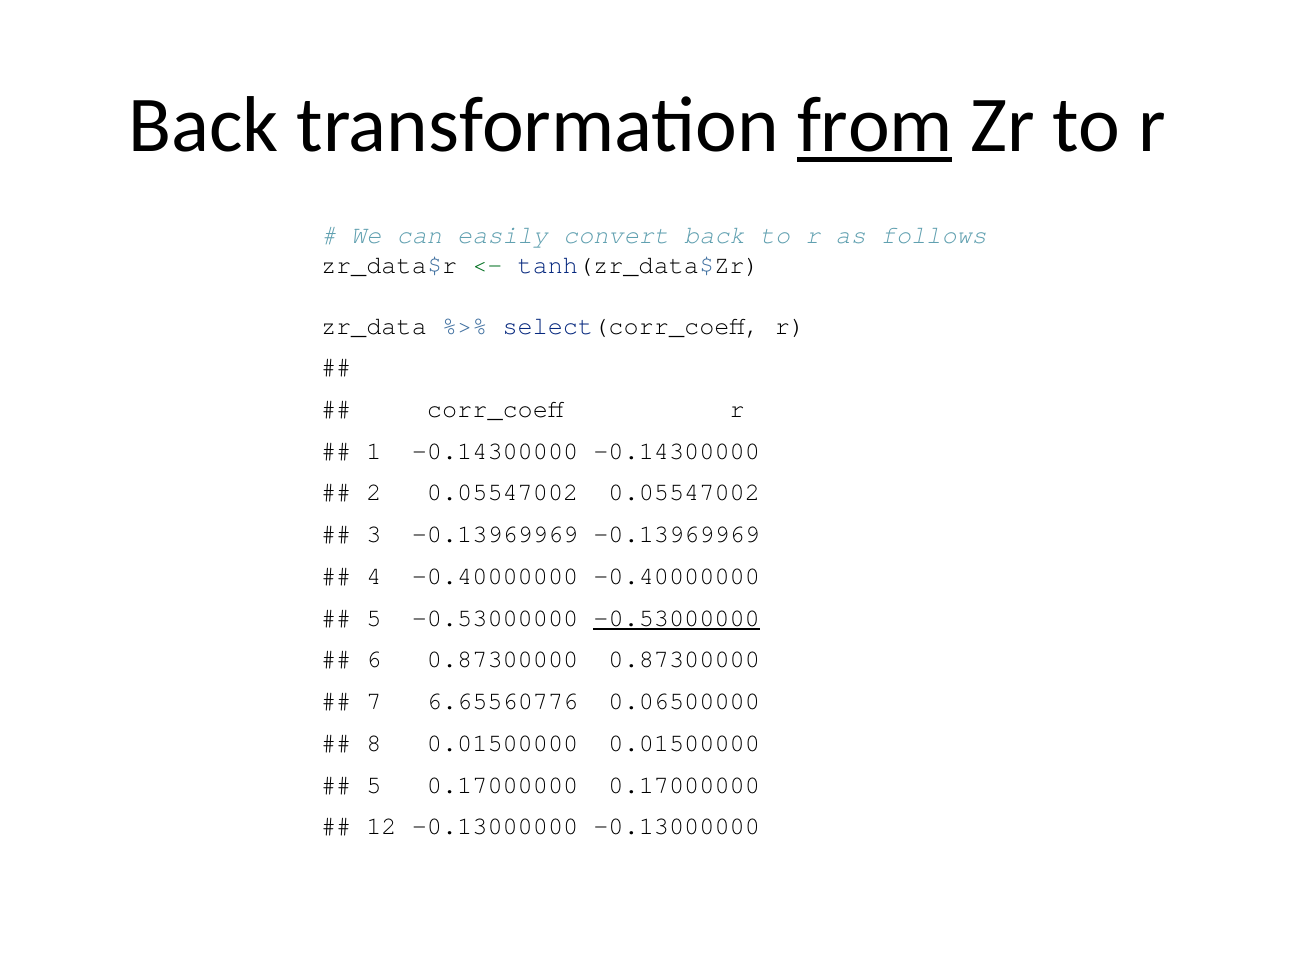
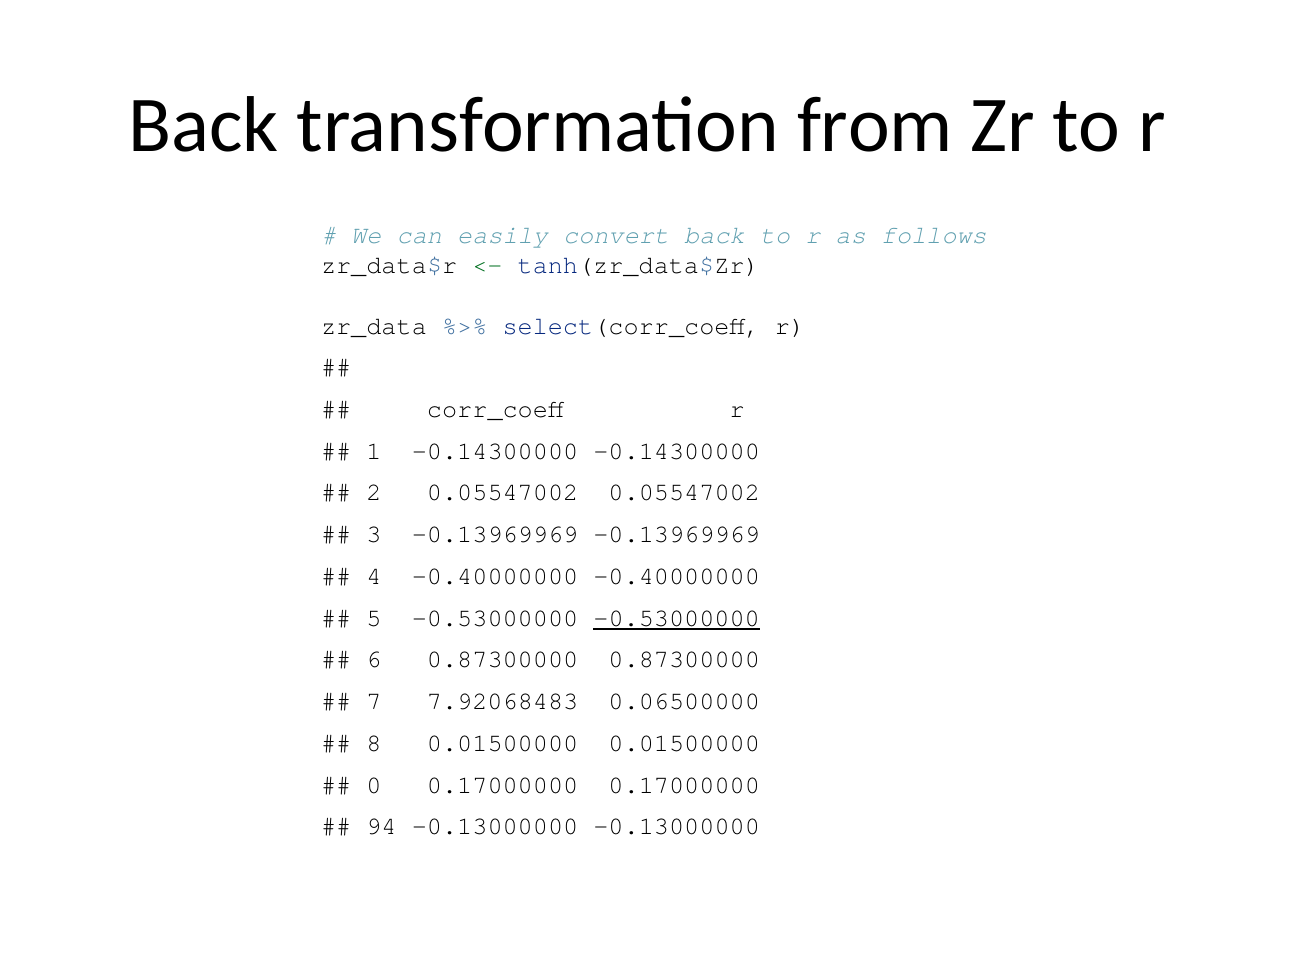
from underline: present -> none (875, 125)
6.65560776: 6.65560776 -> 7.92068483 (503, 702)
5: 5 -> 0 (374, 785)
12: 12 -> 94 (381, 827)
